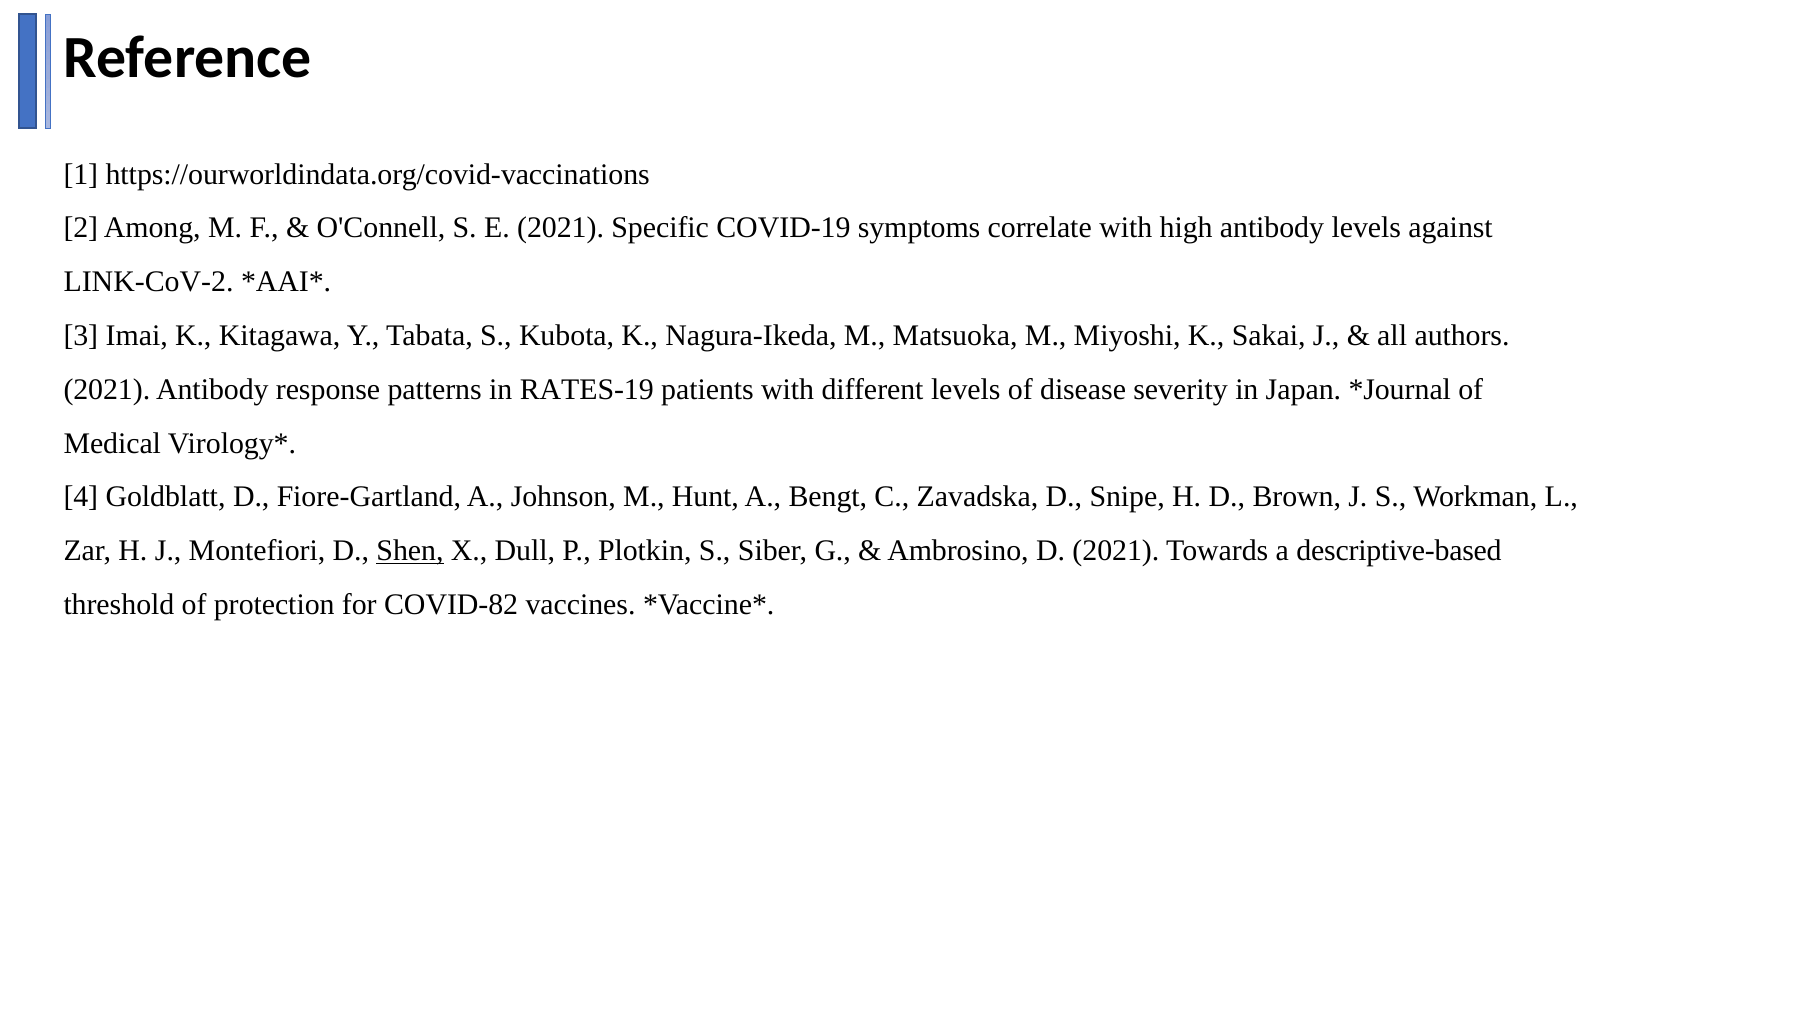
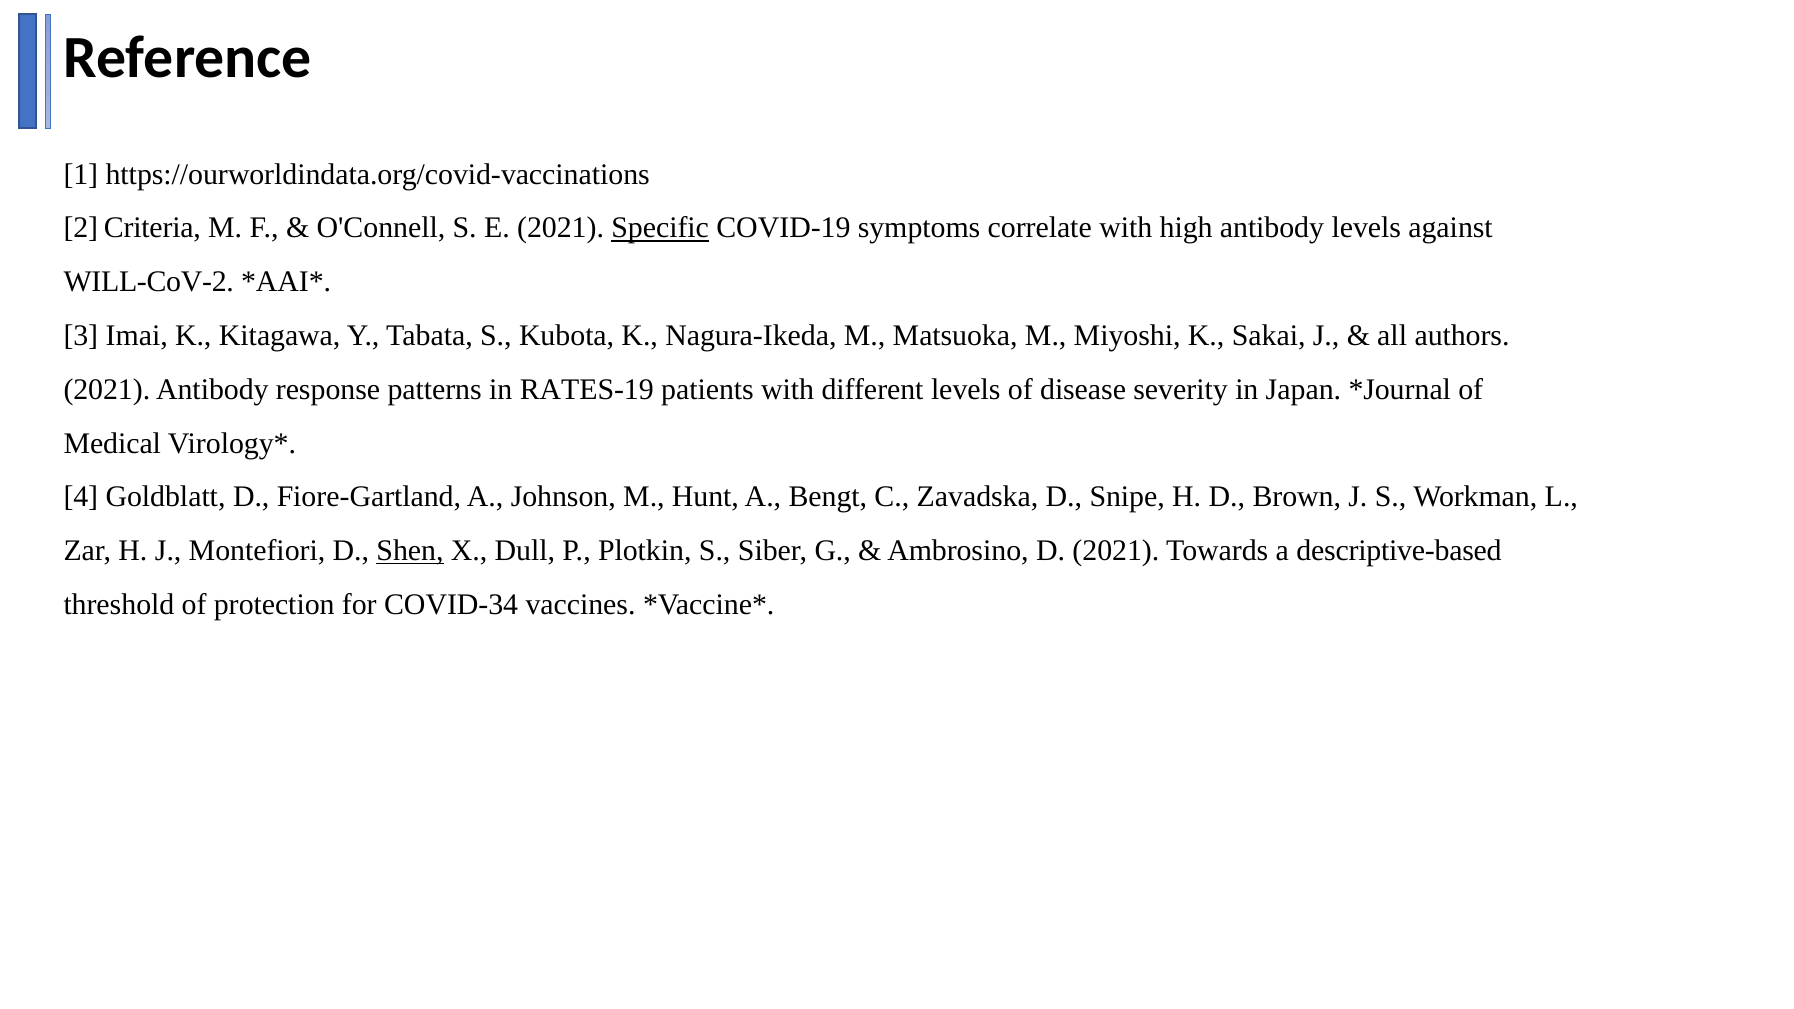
Among: Among -> Criteria (152, 228)
Specific underline: none -> present (660, 228)
LINK-CoV-2: LINK-CoV-2 -> WILL-CoV-2 (149, 282)
COVID-82: COVID-82 -> COVID-34 (451, 605)
